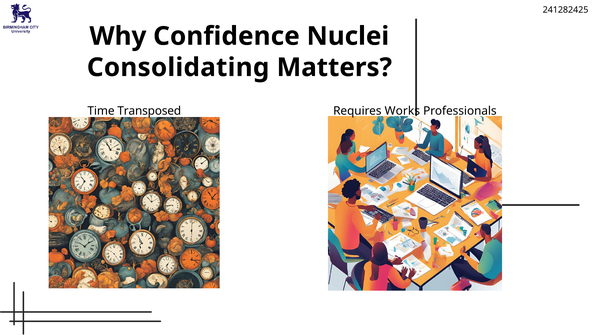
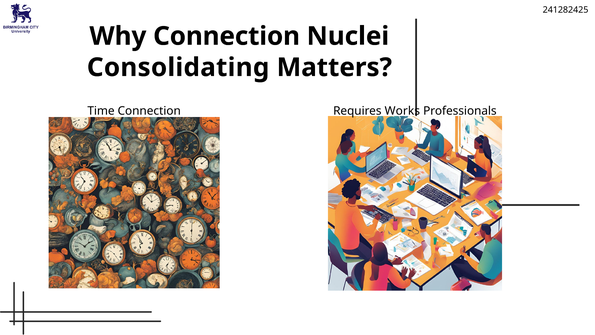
Why Confidence: Confidence -> Connection (227, 36)
Time Transposed: Transposed -> Connection (149, 111)
